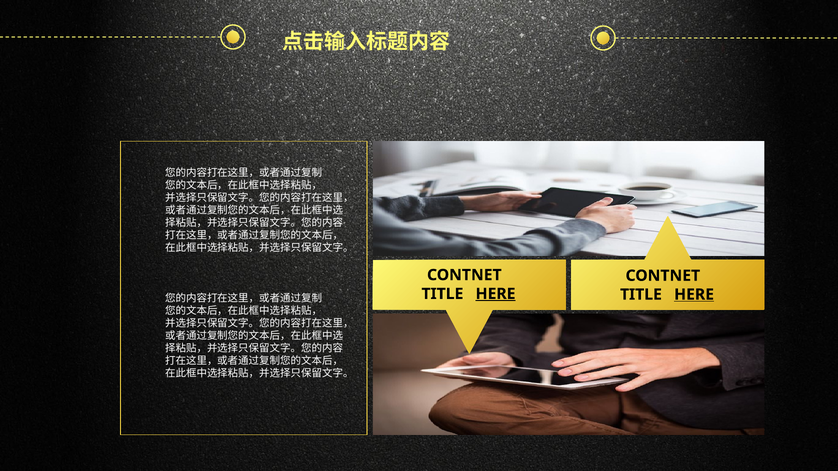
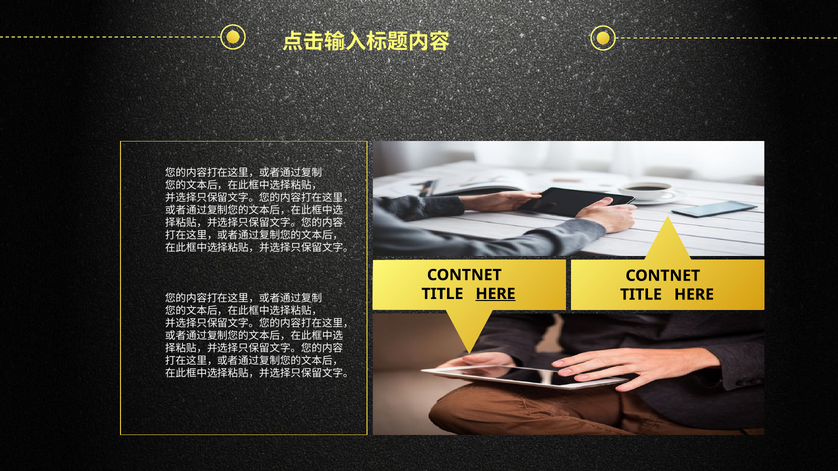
HERE underline: present -> none (694, 295)
